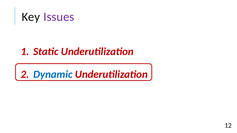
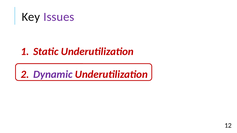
Dynamic colour: blue -> purple (53, 75)
